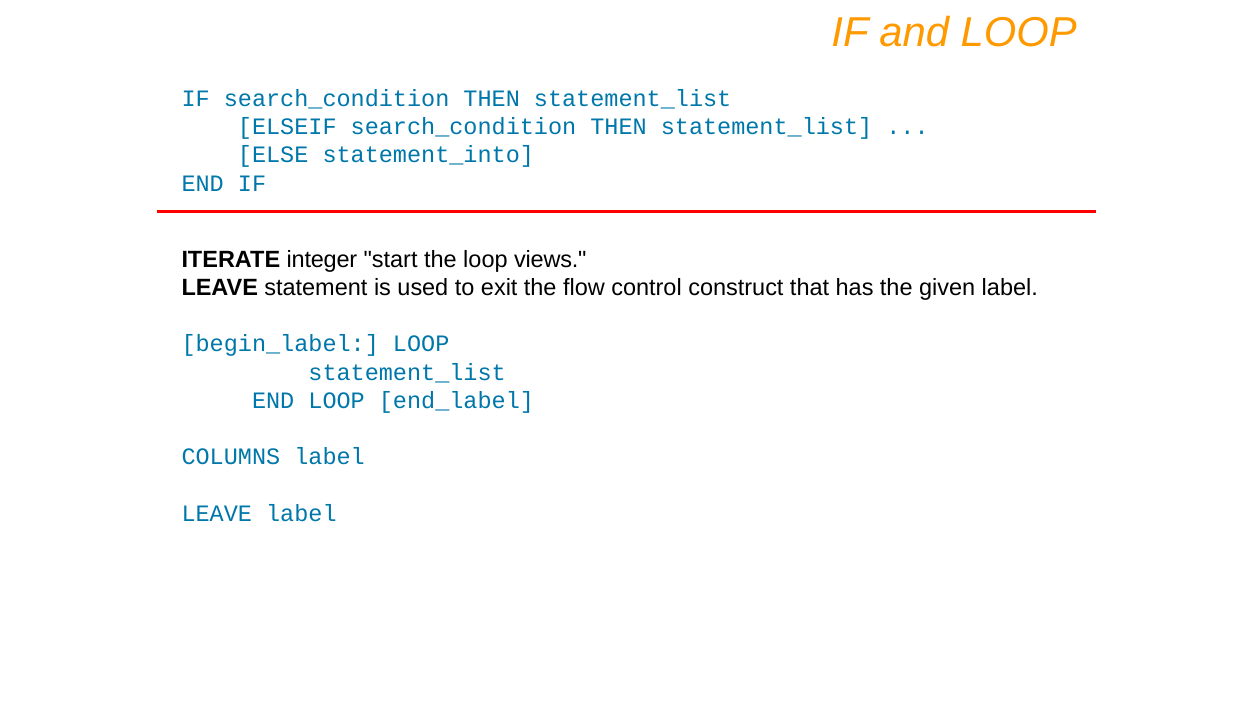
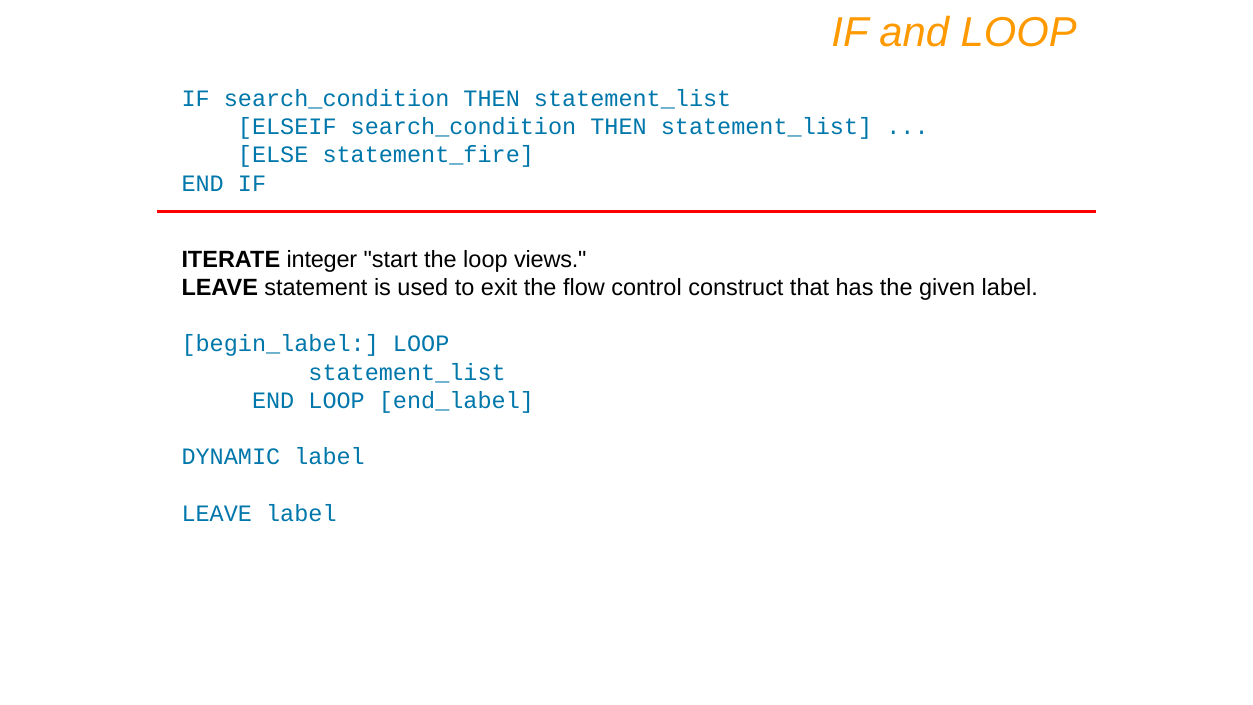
statement_into: statement_into -> statement_fire (428, 155)
COLUMNS: COLUMNS -> DYNAMIC (231, 457)
